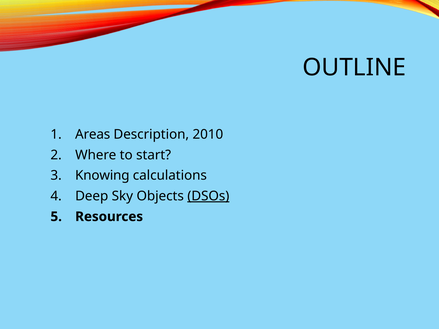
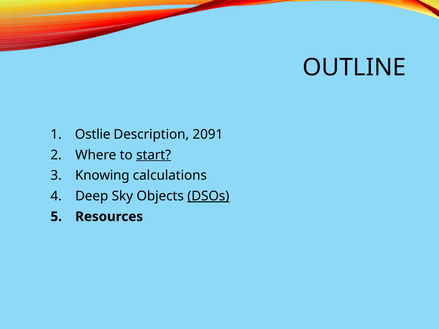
Areas: Areas -> Ostlie (93, 134)
2010: 2010 -> 2091 (208, 134)
start underline: none -> present (154, 155)
